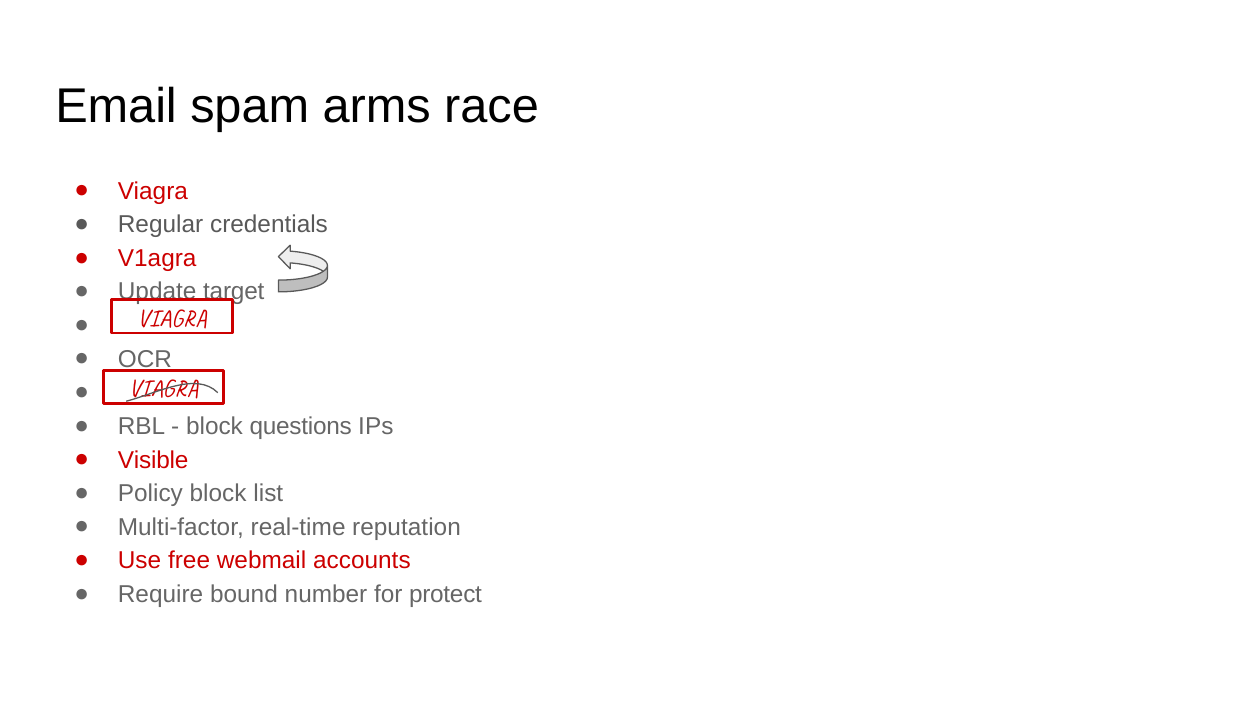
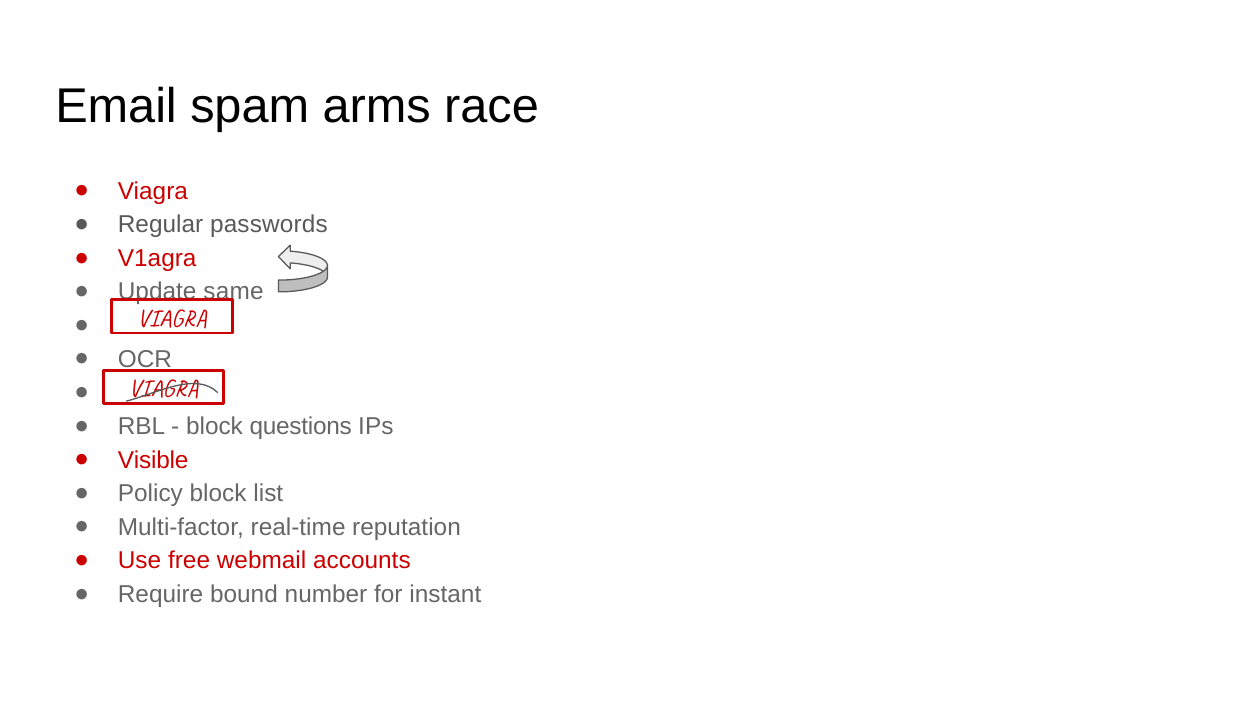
credentials: credentials -> passwords (269, 225)
target: target -> same (234, 292)
protect: protect -> instant (445, 594)
